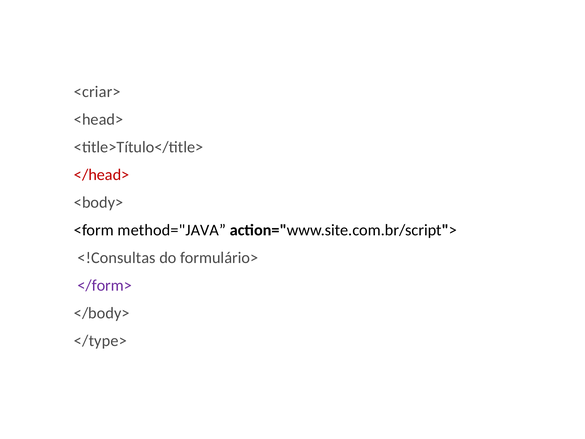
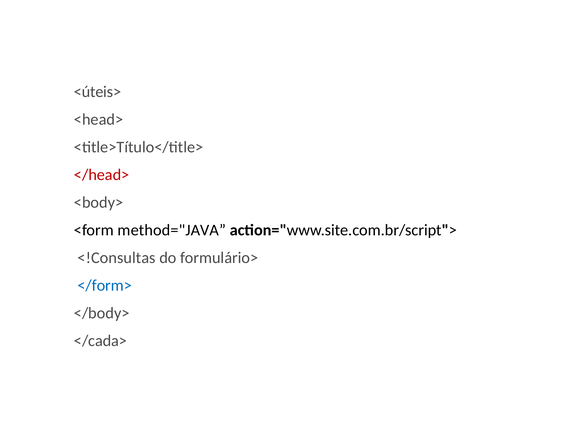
<criar>: <criar> -> <úteis> (97, 92)
</form> colour: purple -> blue (105, 285)
</type>: </type> -> </cada> (101, 341)
